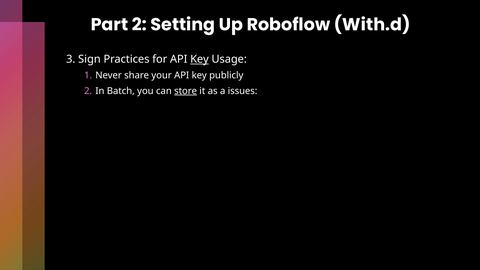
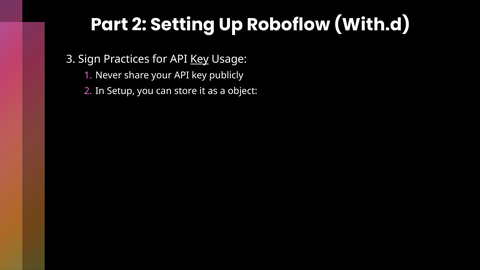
Batch: Batch -> Setup (121, 91)
store underline: present -> none (186, 91)
issues: issues -> object (243, 91)
